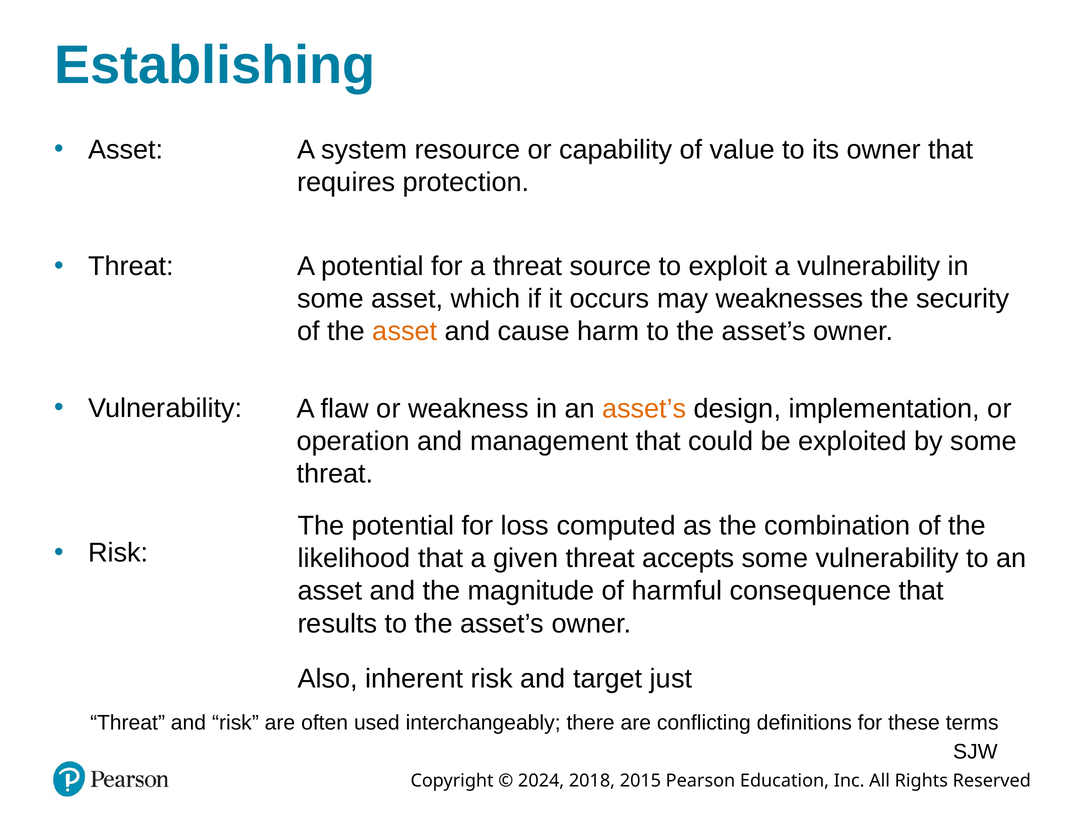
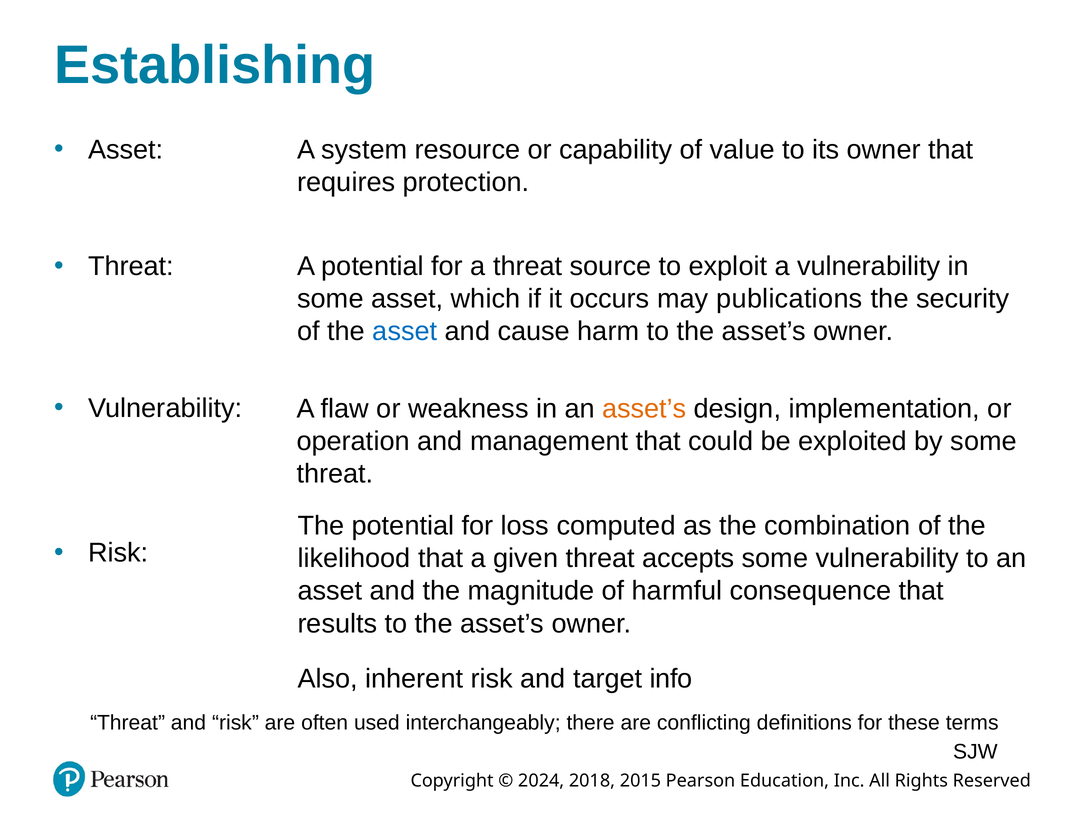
weaknesses: weaknesses -> publications (789, 299)
asset colour: orange -> blue (405, 331)
just: just -> info (671, 679)
